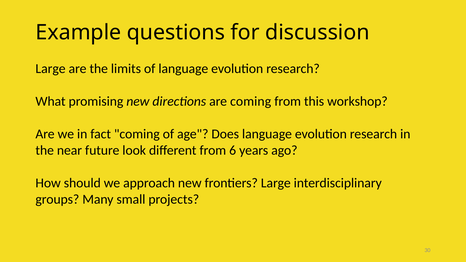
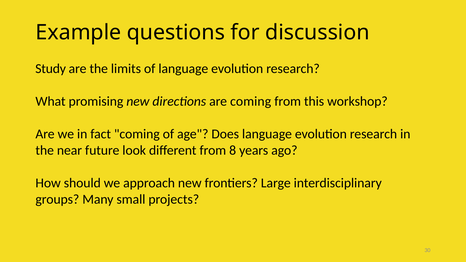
Large: Large -> Study (51, 69)
6: 6 -> 8 (233, 150)
